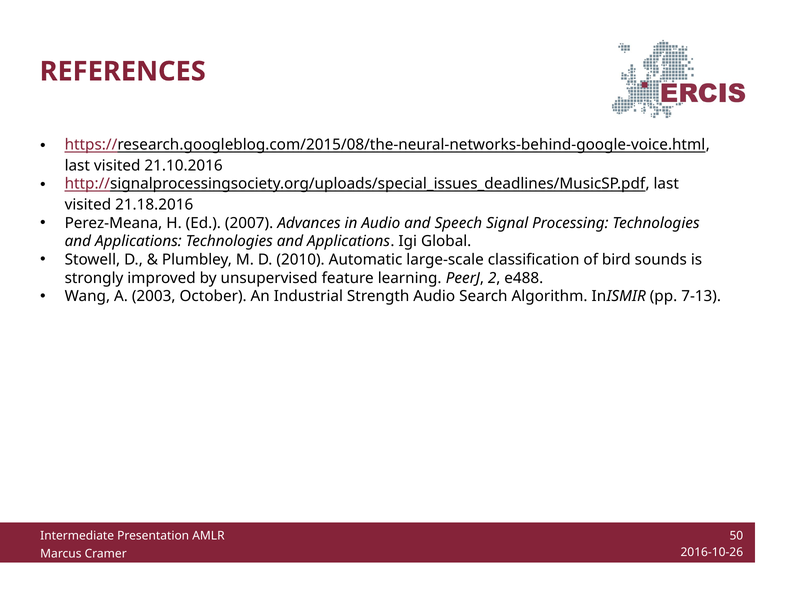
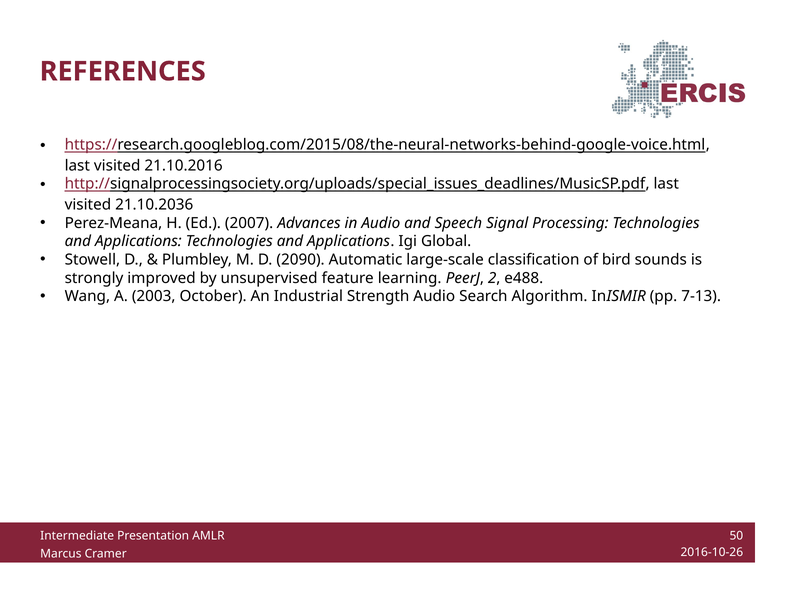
21.18.2016: 21.18.2016 -> 21.10.2036 (154, 205)
2010: 2010 -> 2090 (301, 260)
